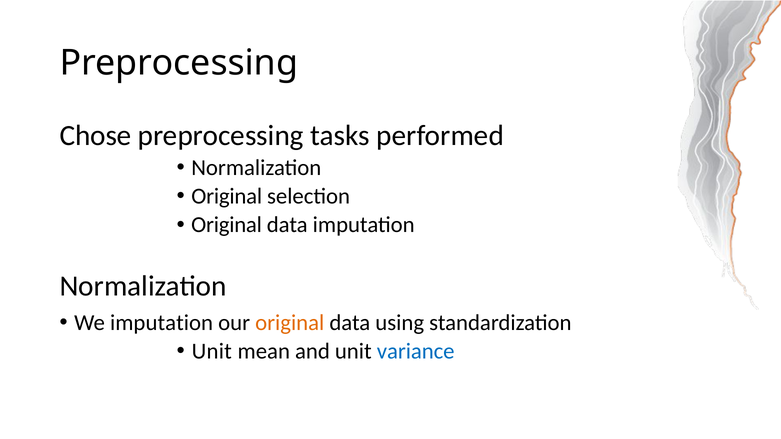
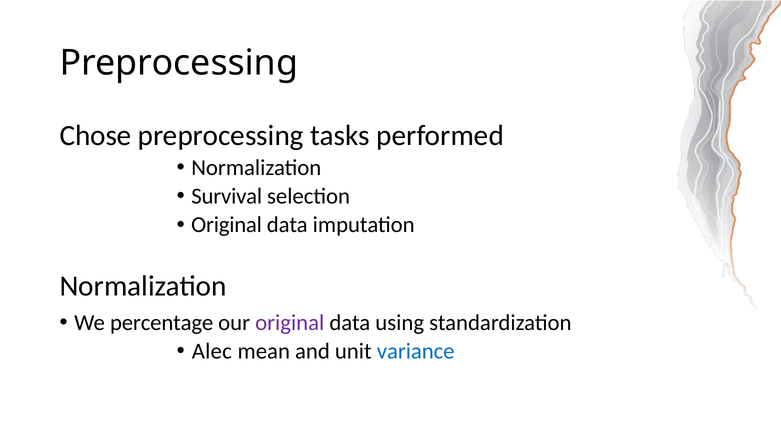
Original: Original -> Survival (227, 196)
We imputation: imputation -> percentage (162, 323)
original colour: orange -> purple (290, 323)
Unit: Unit -> Alec (212, 351)
